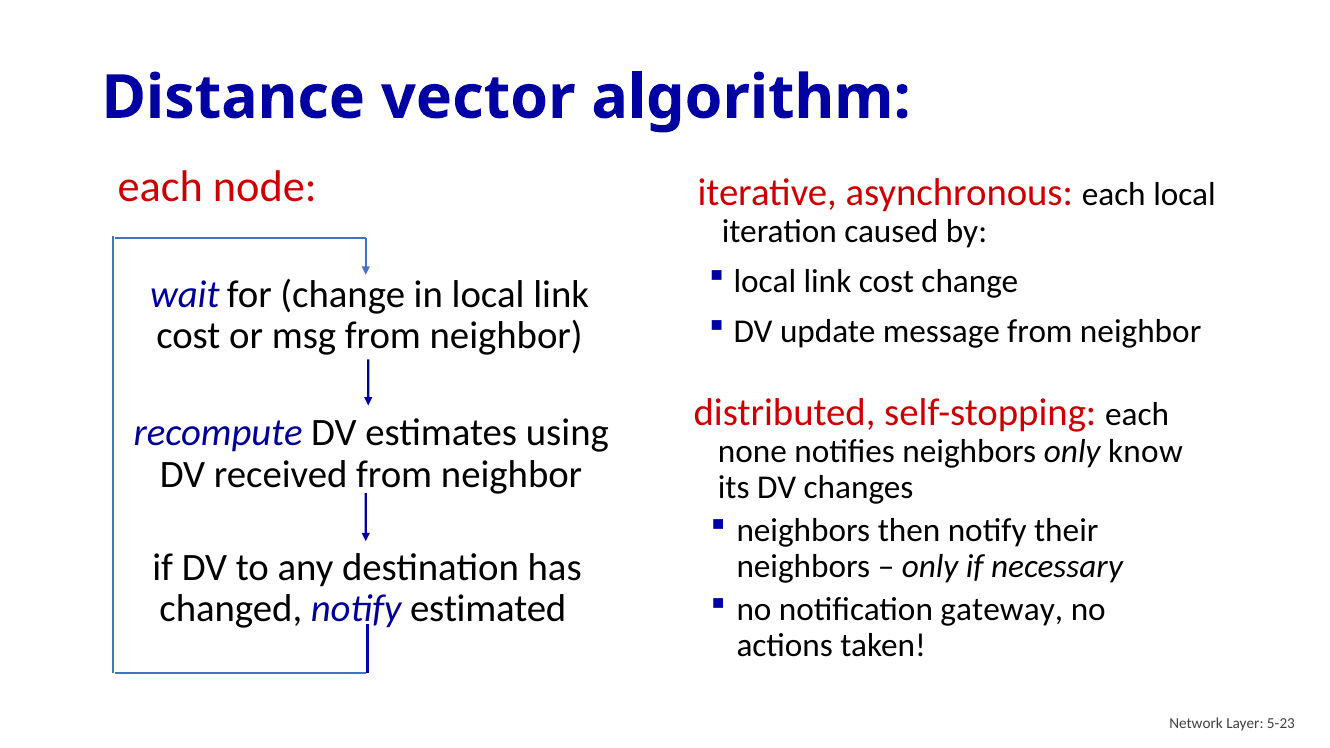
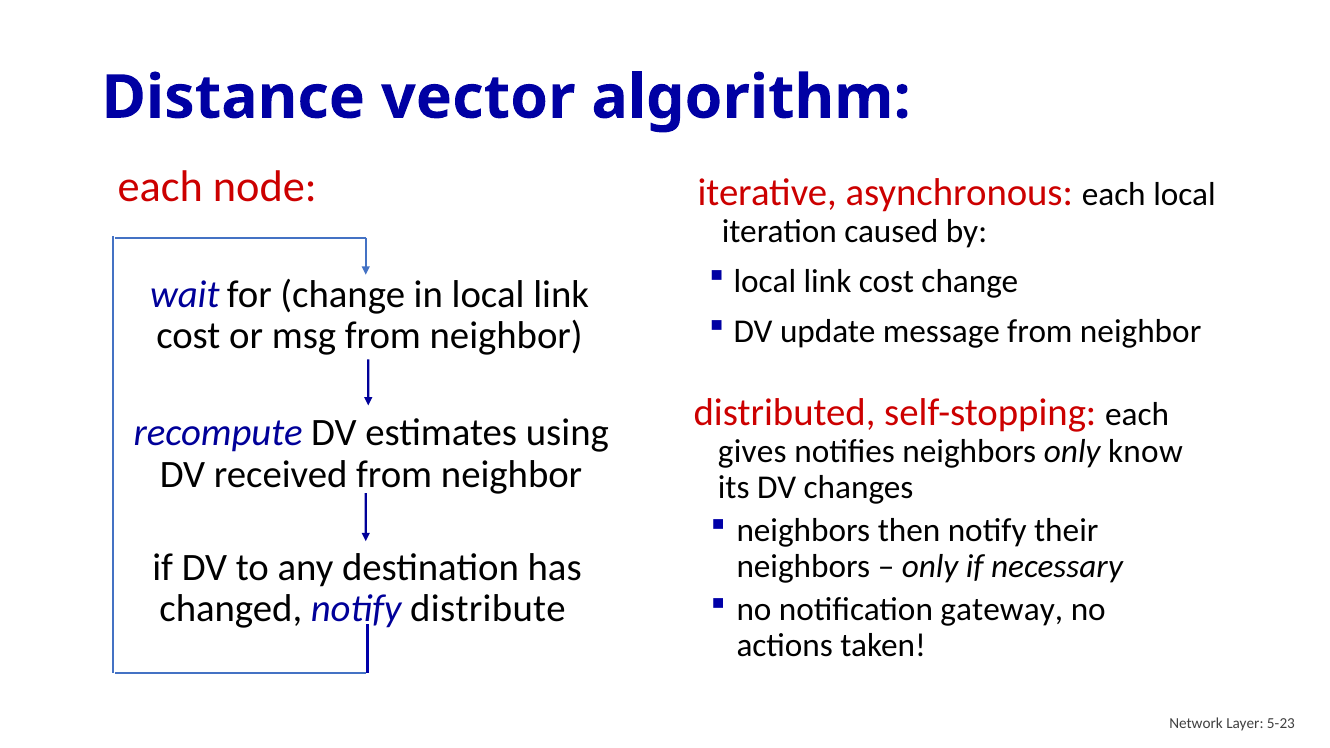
none: none -> gives (752, 452)
estimated: estimated -> distribute (488, 609)
